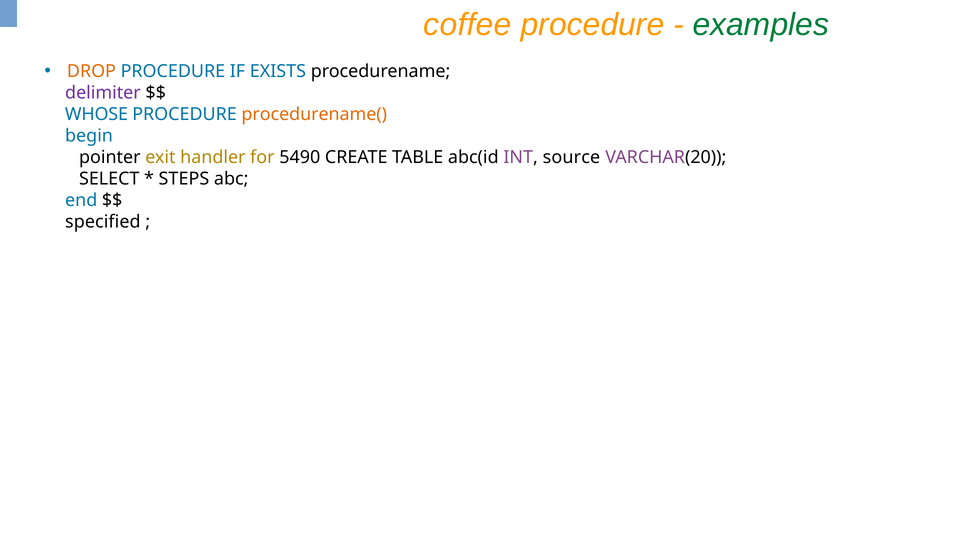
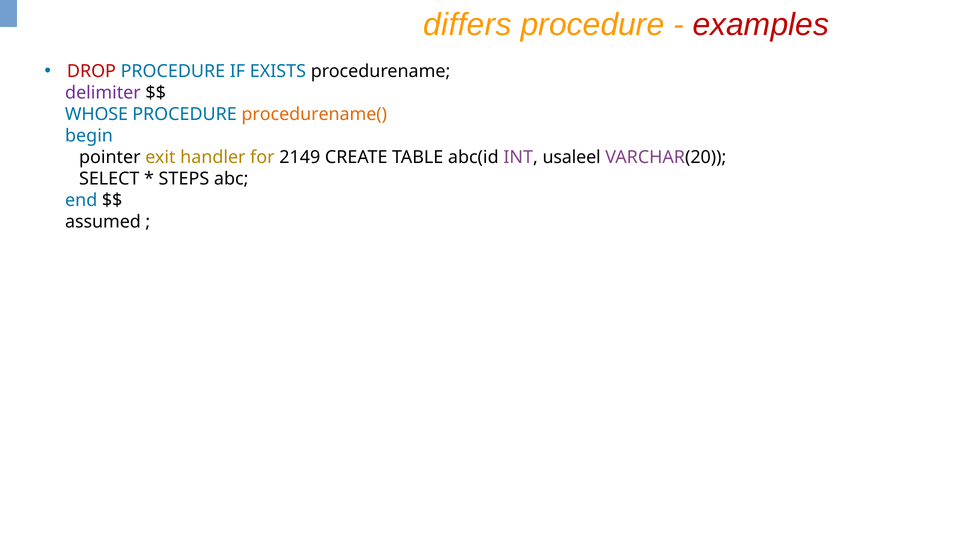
coffee: coffee -> differs (468, 25)
examples colour: green -> red (761, 25)
DROP colour: orange -> red (91, 71)
5490: 5490 -> 2149 (300, 157)
source: source -> usaleel (572, 157)
specified: specified -> assumed (103, 222)
